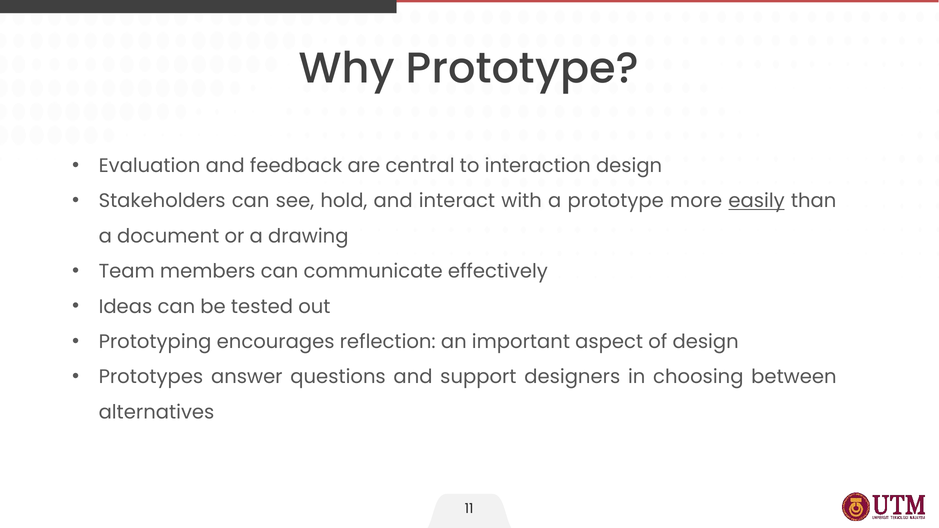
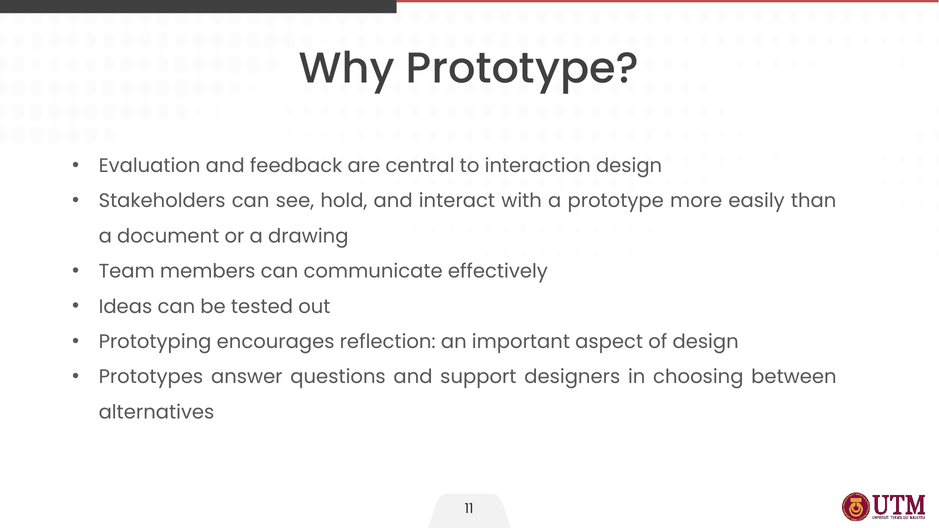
easily underline: present -> none (757, 201)
